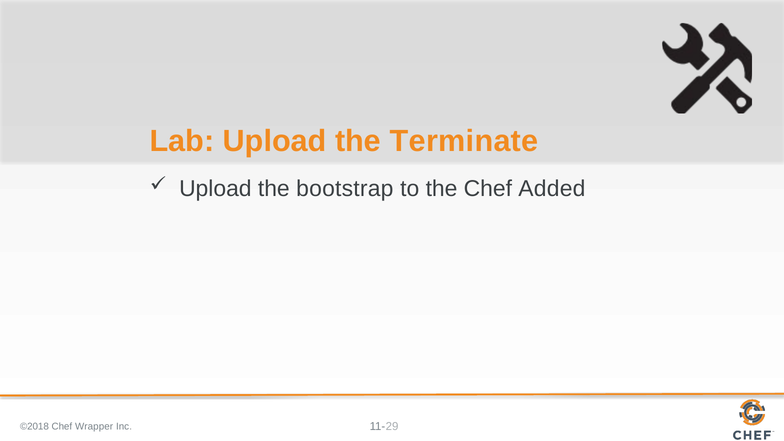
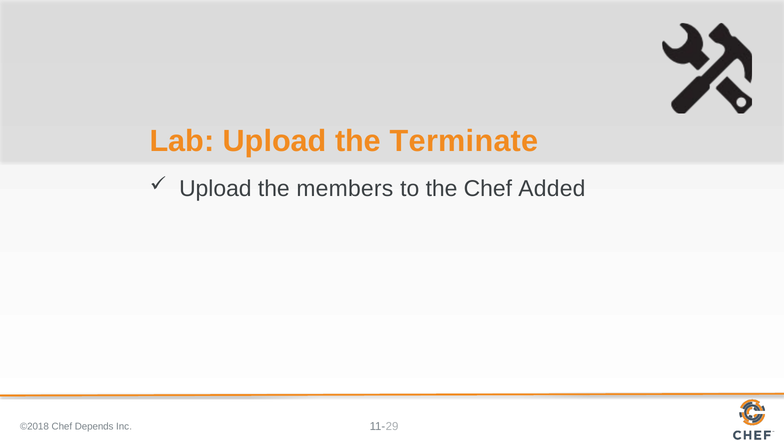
bootstrap: bootstrap -> members (345, 189)
Wrapper: Wrapper -> Depends (94, 427)
